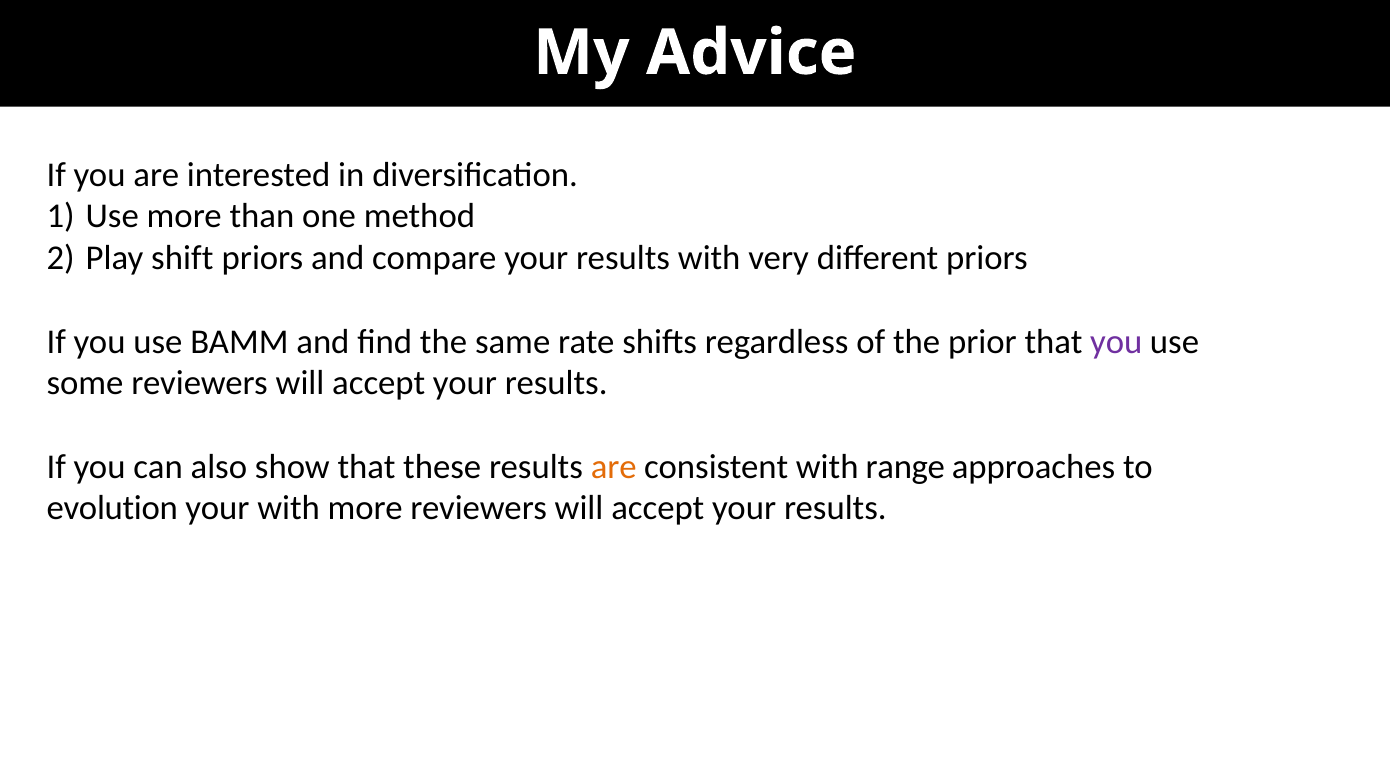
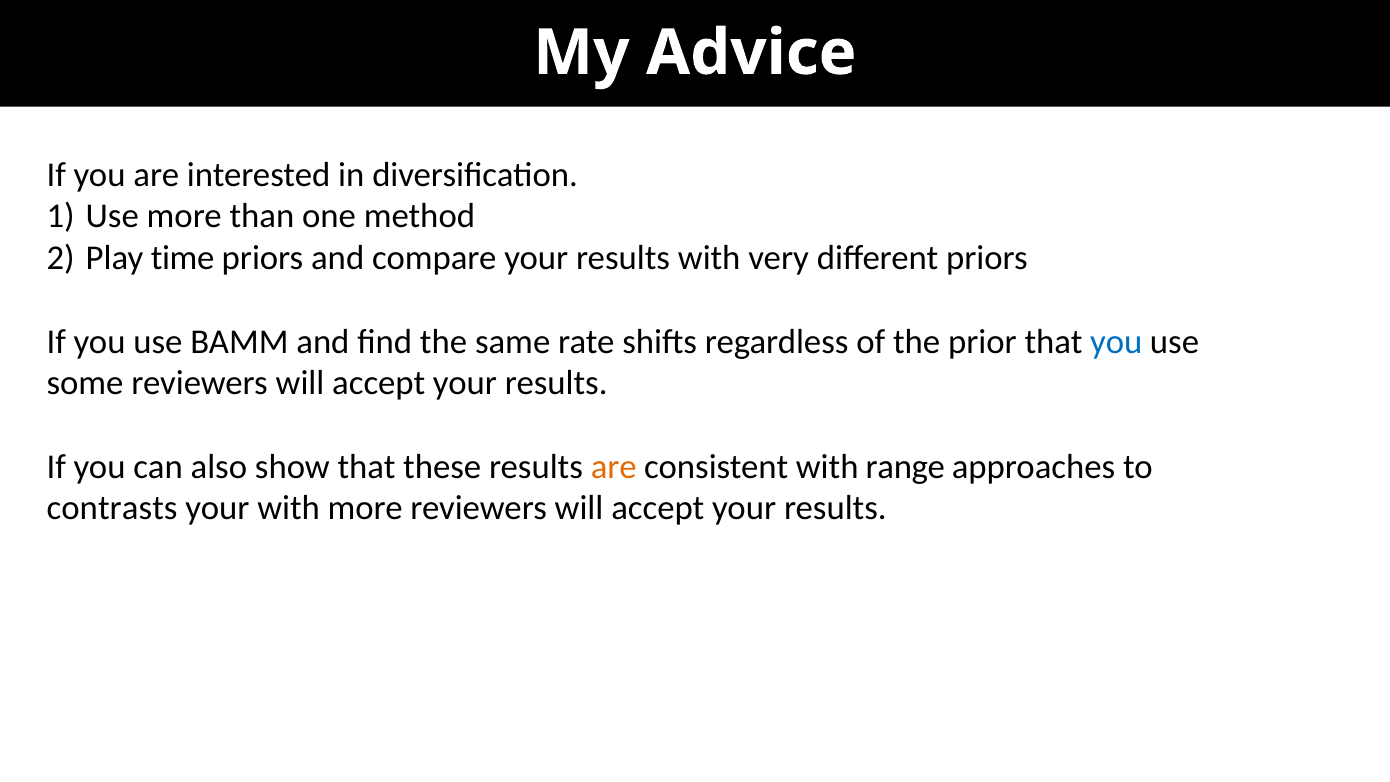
shift: shift -> time (183, 258)
you colour: purple -> blue (1116, 342)
evolution: evolution -> contrasts (112, 508)
